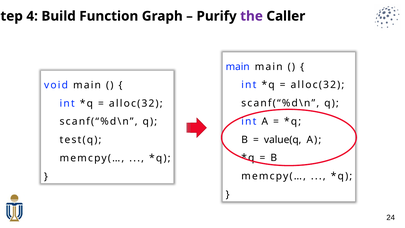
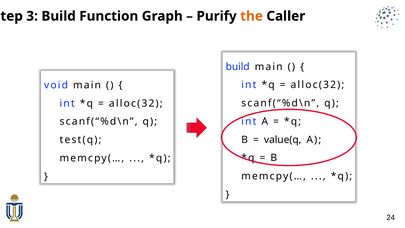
4: 4 -> 3 (32, 16)
the colour: purple -> orange (252, 16)
main: main -> build (238, 67)
